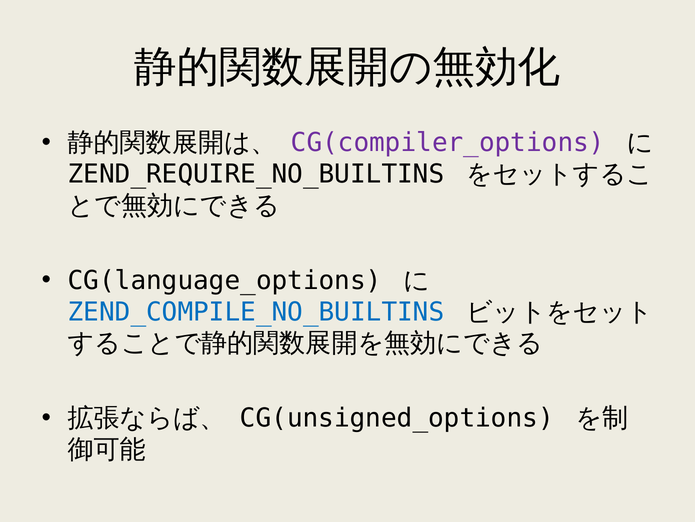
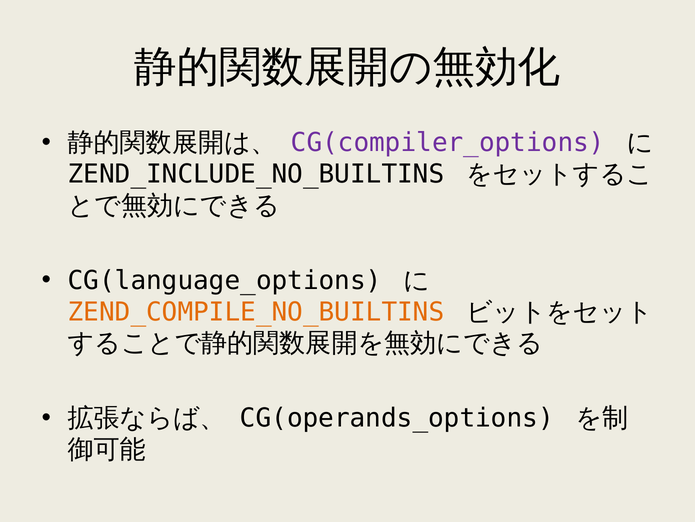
ZEND_REQUIRE_NO_BUILTINS: ZEND_REQUIRE_NO_BUILTINS -> ZEND_INCLUDE_NO_BUILTINS (256, 174)
ZEND_COMPILE_NO_BUILTINS colour: blue -> orange (256, 311)
CG(unsigned_options: CG(unsigned_options -> CG(operands_options (397, 418)
